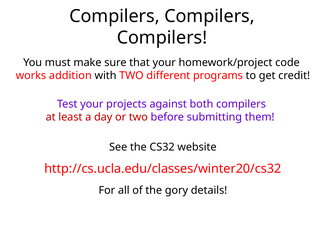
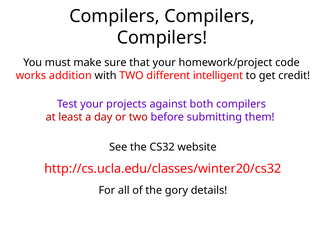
programs: programs -> intelligent (218, 75)
